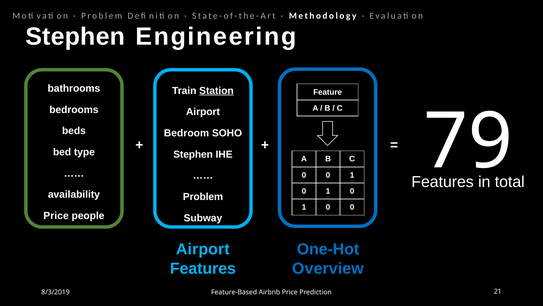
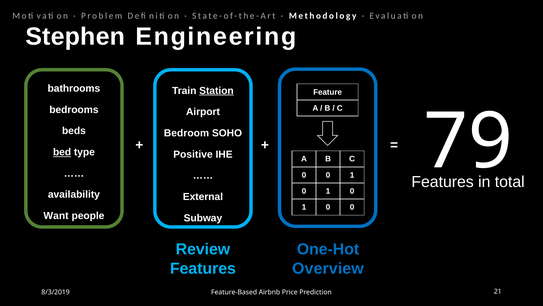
bed underline: none -> present (62, 152)
Stephen: Stephen -> Positive (193, 154)
Problem: Problem -> External (203, 196)
Price: Price -> Want (56, 215)
Airport: Airport -> Review (203, 249)
